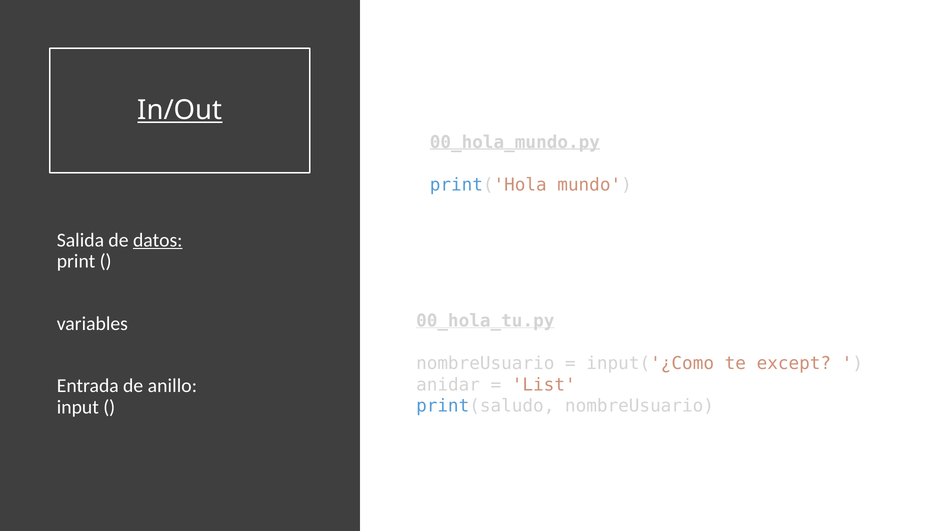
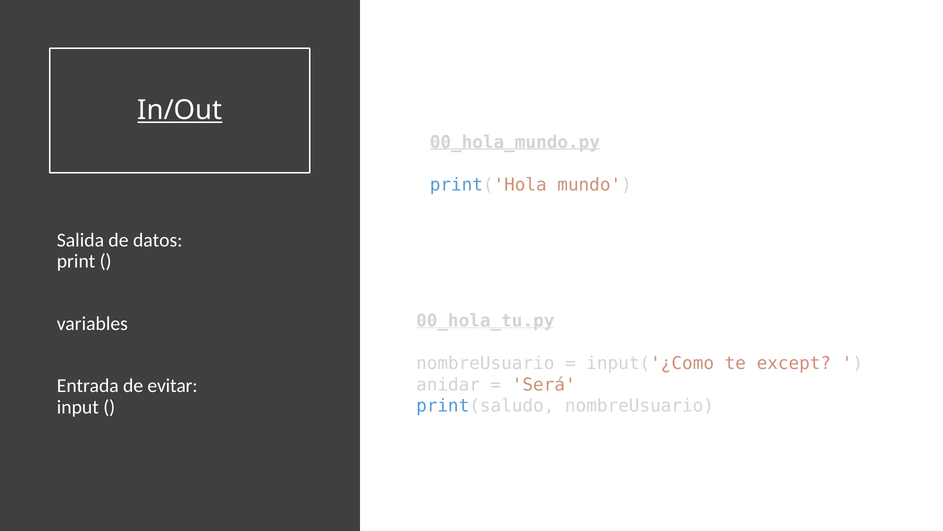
datos underline: present -> none (158, 240)
List: List -> Será (544, 384)
anillo: anillo -> evitar (173, 385)
